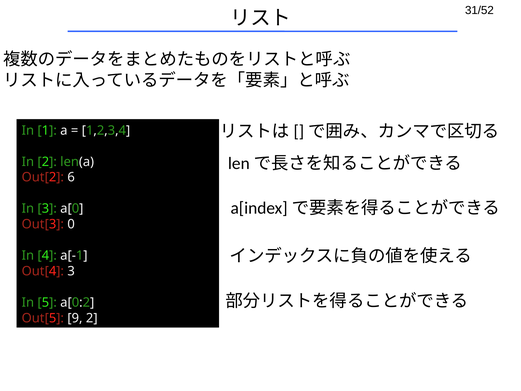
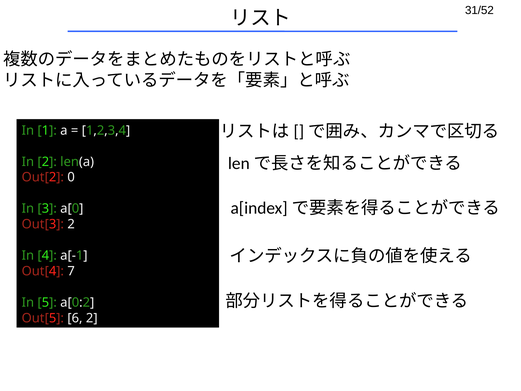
6: 6 -> 0 (71, 177)
Out[3 0: 0 -> 2 (71, 224)
Out[4 3: 3 -> 7 (71, 271)
9: 9 -> 6 (75, 318)
